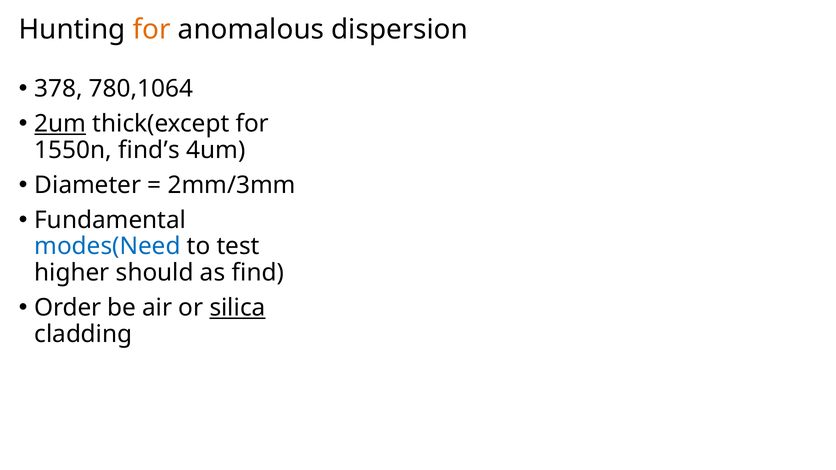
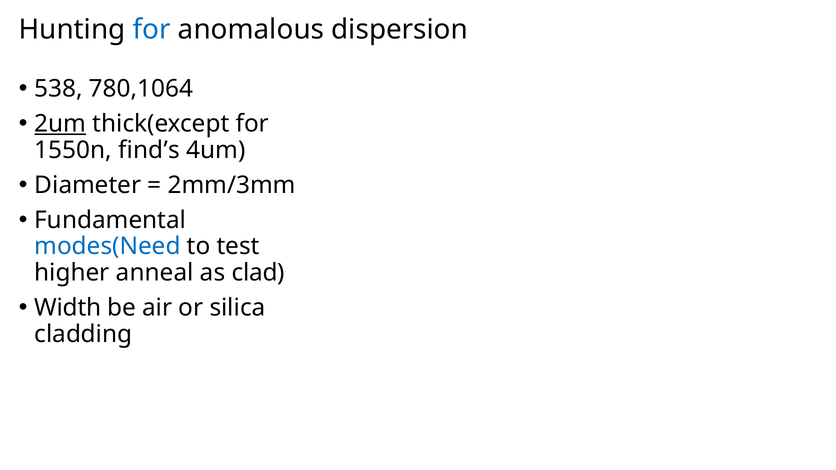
for colour: orange -> blue (152, 29)
378: 378 -> 538 (59, 89)
should: should -> anneal (155, 273)
find: find -> clad (258, 273)
Order: Order -> Width (68, 308)
silica underline: present -> none (237, 308)
